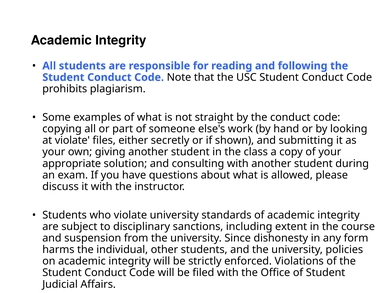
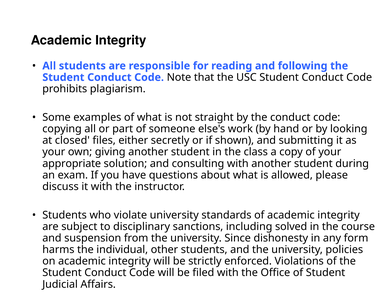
at violate: violate -> closed (72, 141)
extent: extent -> solved (291, 227)
